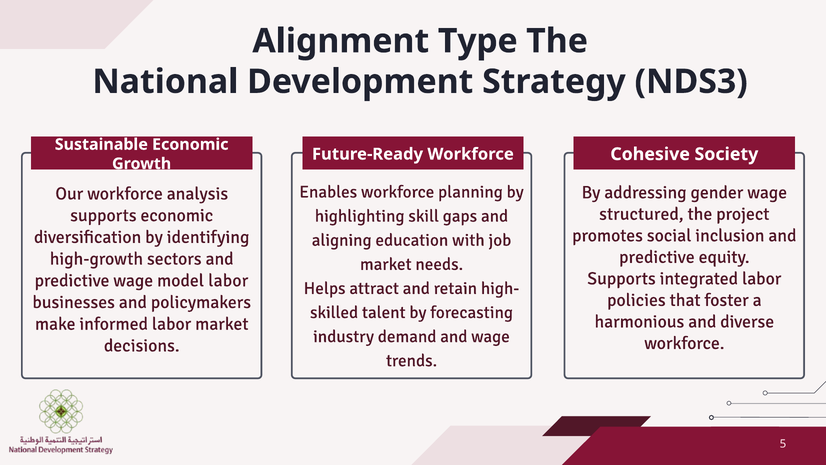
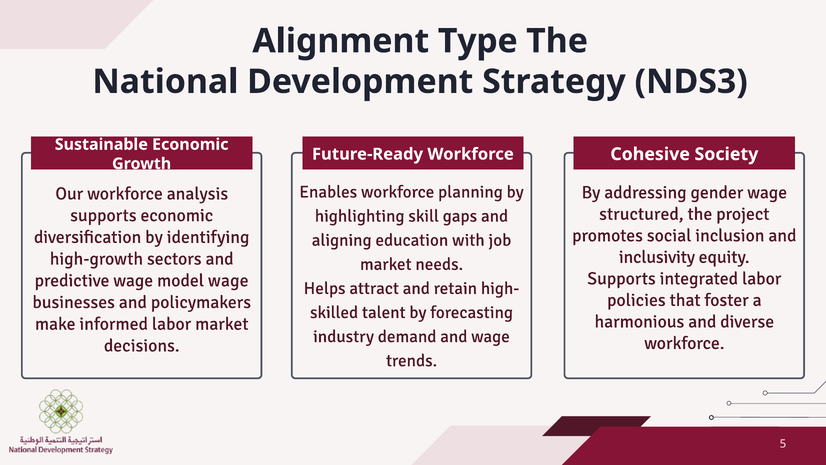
predictive: predictive -> inclusivity (657, 257)
model labor: labor -> wage (228, 280)
